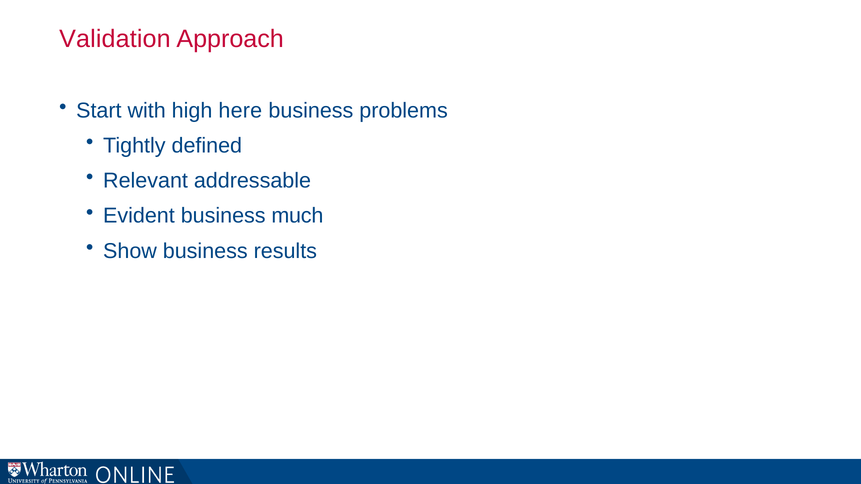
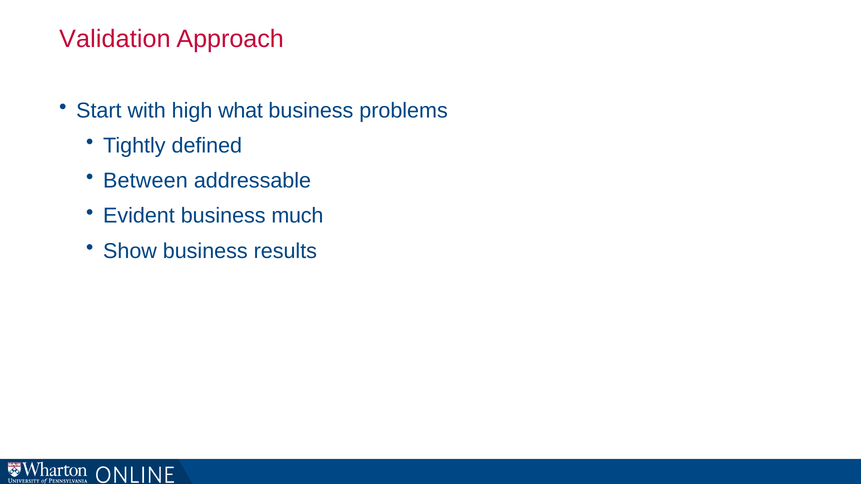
here: here -> what (241, 111)
Relevant: Relevant -> Between (145, 181)
